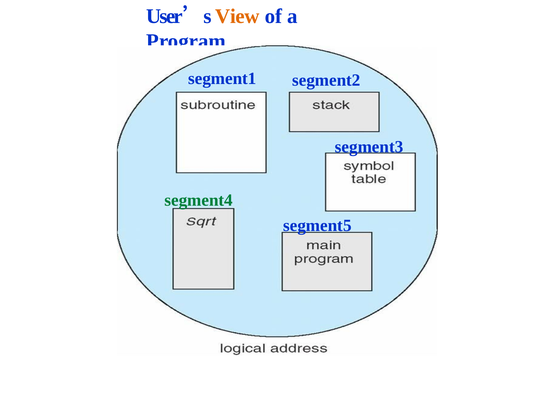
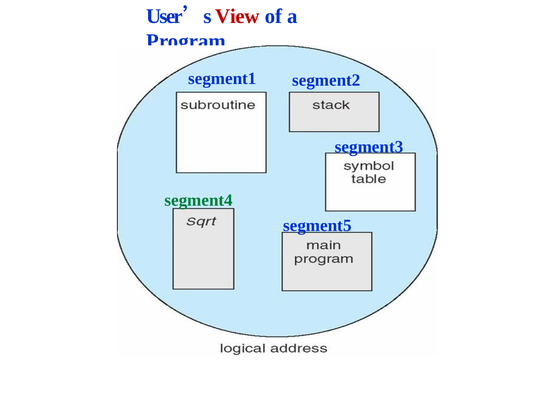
View colour: orange -> red (237, 16)
